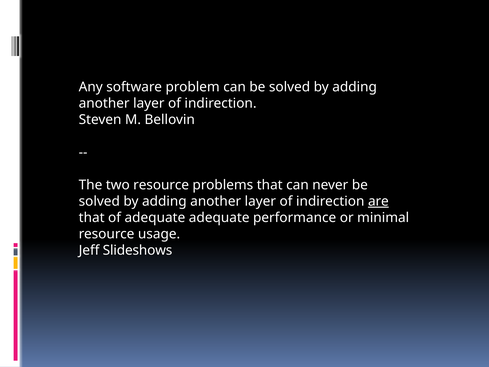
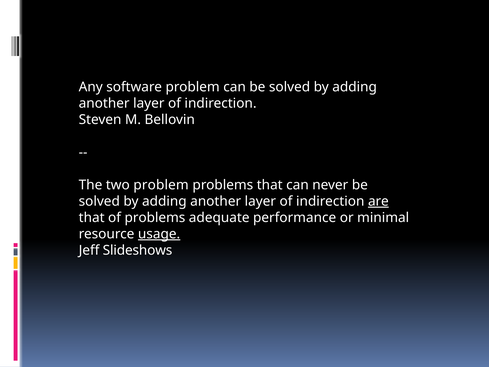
two resource: resource -> problem (161, 185)
of adequate: adequate -> problems (155, 217)
usage underline: none -> present (159, 234)
